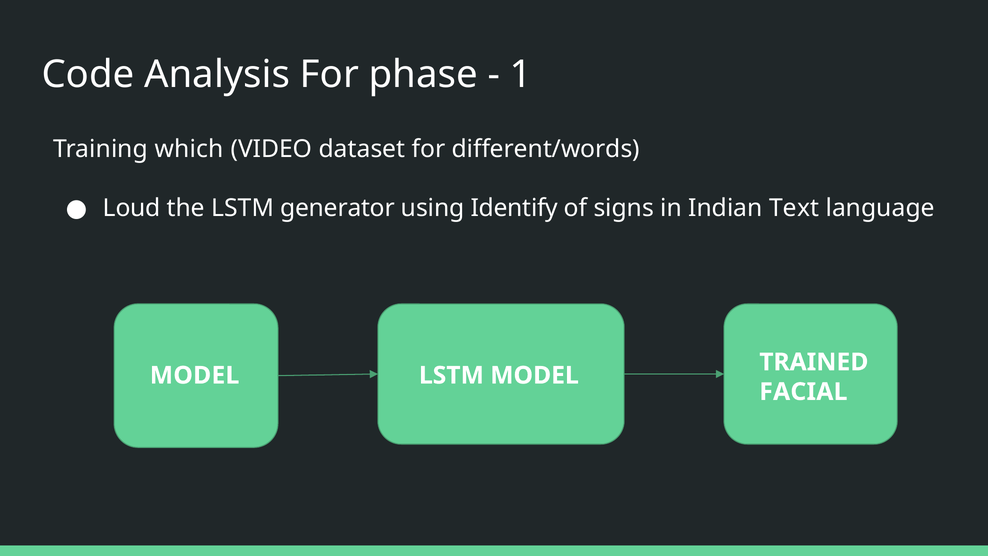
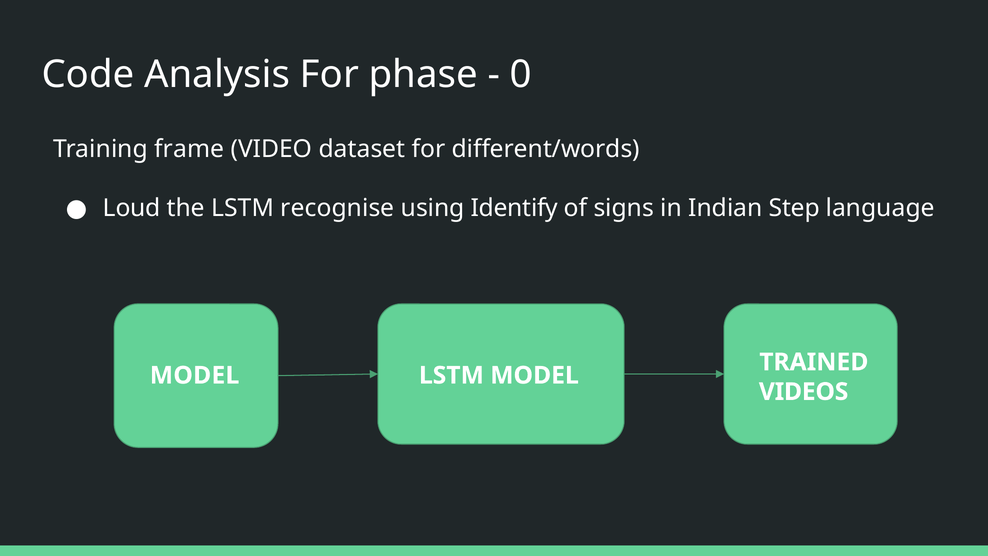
1: 1 -> 0 (521, 75)
which: which -> frame (189, 149)
generator: generator -> recognise (337, 208)
Text: Text -> Step (794, 208)
FACIAL: FACIAL -> VIDEOS (804, 392)
